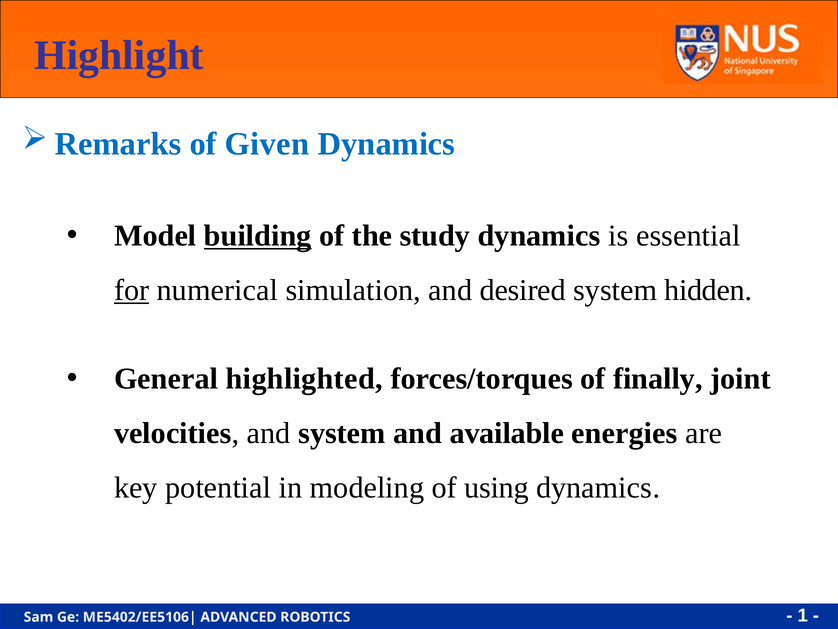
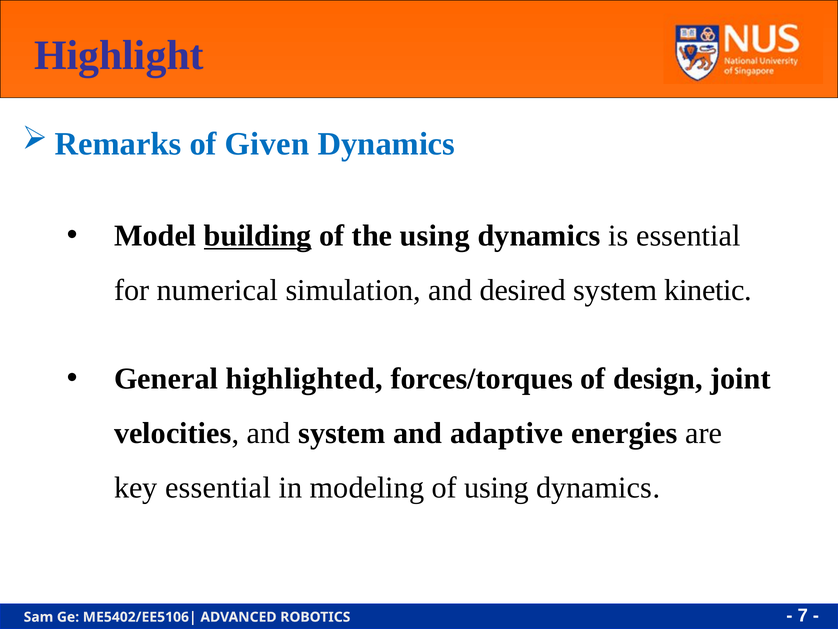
the study: study -> using (435, 236)
for underline: present -> none (132, 290)
hidden: hidden -> kinetic (708, 290)
finally: finally -> design (658, 378)
available: available -> adaptive (507, 433)
key potential: potential -> essential (218, 487)
1: 1 -> 7 (803, 615)
